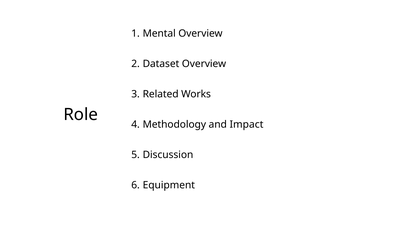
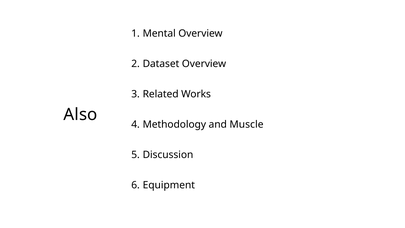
Role: Role -> Also (81, 115)
Impact: Impact -> Muscle (247, 124)
